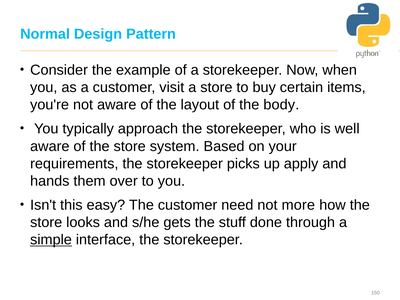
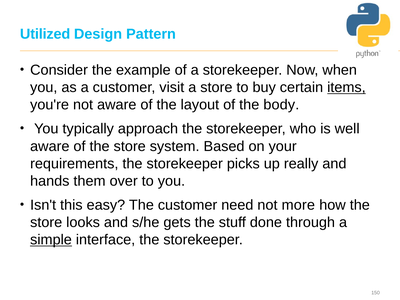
Normal: Normal -> Utilized (45, 34)
items underline: none -> present (346, 87)
apply: apply -> really (301, 164)
